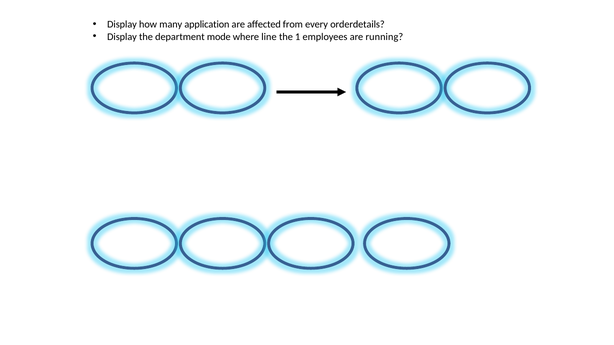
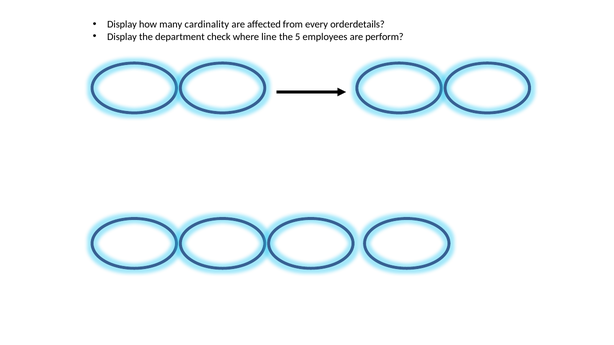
application: application -> cardinality (207, 24)
mode: mode -> check (219, 37)
1: 1 -> 5 (298, 37)
running: running -> perform (384, 37)
